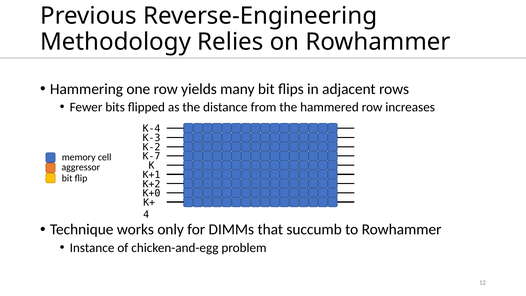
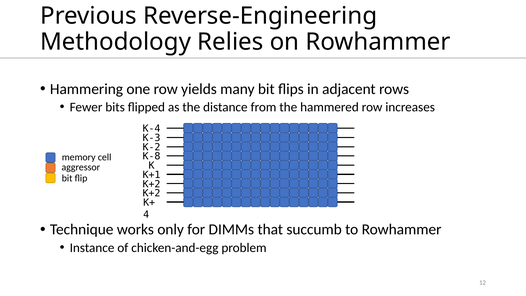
K-7: K-7 -> K-8 (152, 156)
K+0: K+0 -> K+2 (152, 193)
